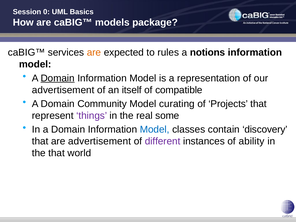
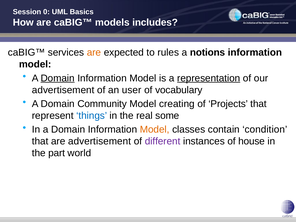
package: package -> includes (155, 22)
representation underline: none -> present (209, 78)
itself: itself -> user (132, 90)
compatible: compatible -> vocabulary (179, 90)
curating: curating -> creating (177, 104)
things colour: purple -> blue (92, 116)
Model colour: blue -> orange (155, 129)
discovery: discovery -> condition (265, 129)
ability: ability -> house (252, 141)
the that: that -> part (57, 153)
